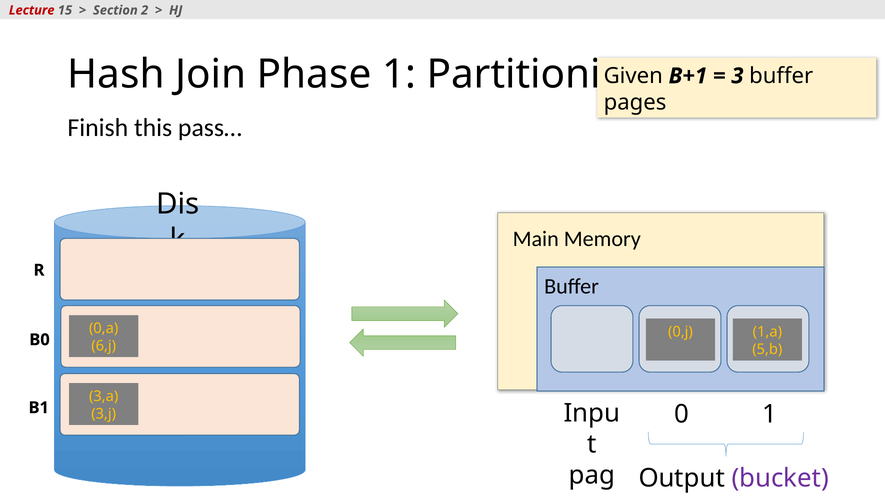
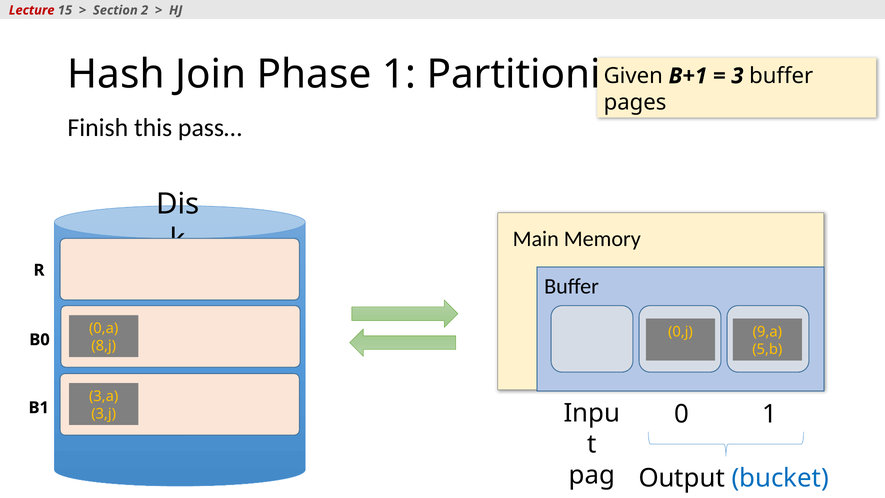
1,a: 1,a -> 9,a (767, 332)
6,j: 6,j -> 8,j (104, 346)
bucket colour: purple -> blue (780, 478)
